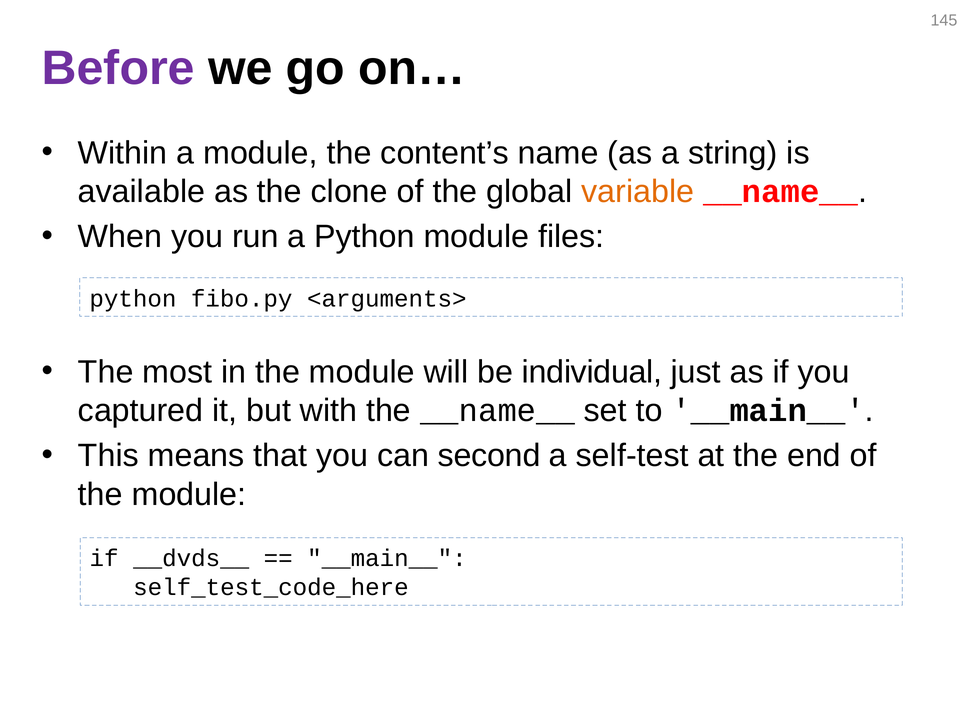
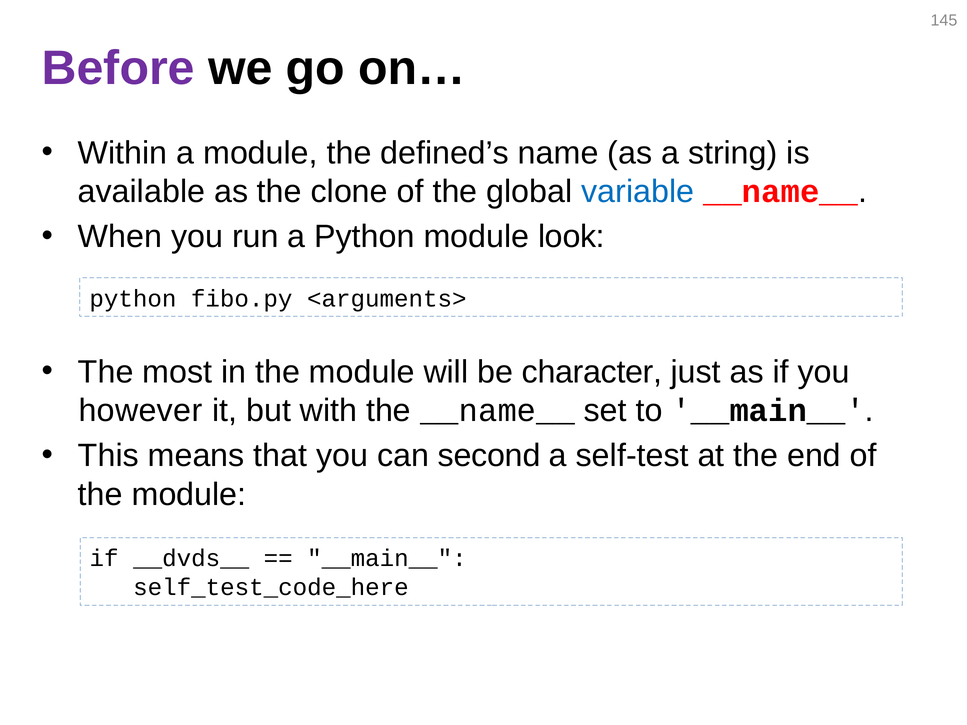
content’s: content’s -> defined’s (445, 153)
variable colour: orange -> blue (638, 192)
files: files -> look (571, 237)
individual: individual -> character (592, 372)
captured: captured -> however (140, 411)
